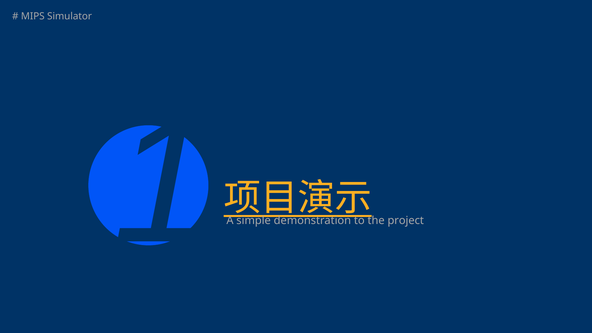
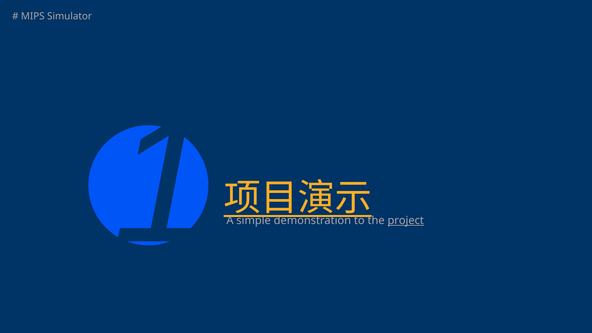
project underline: none -> present (406, 220)
